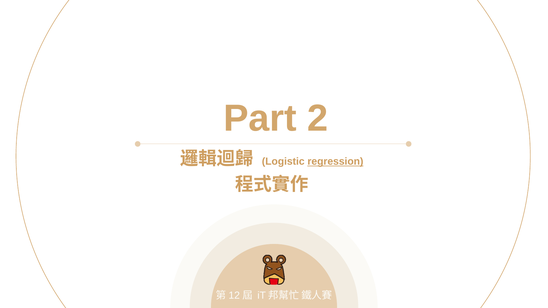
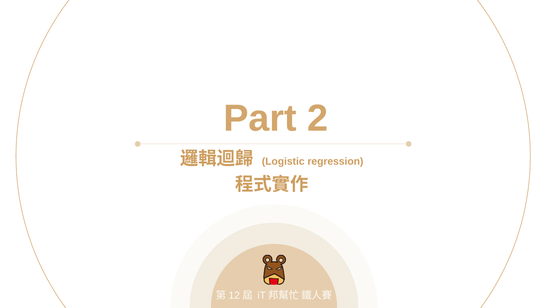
regression underline: present -> none (335, 162)
